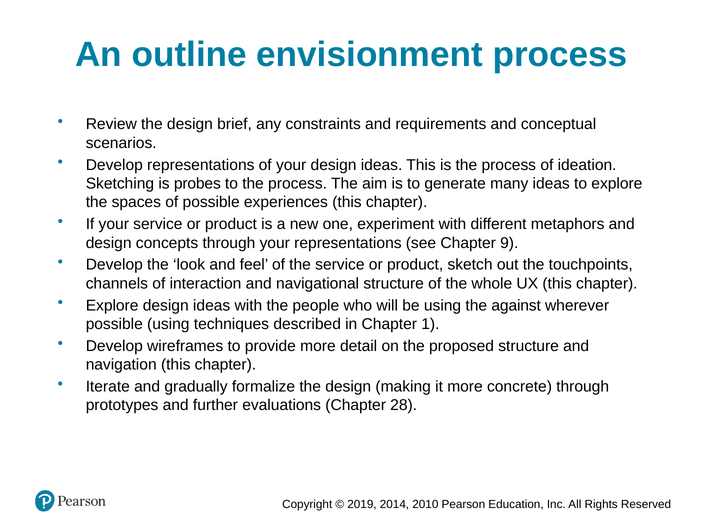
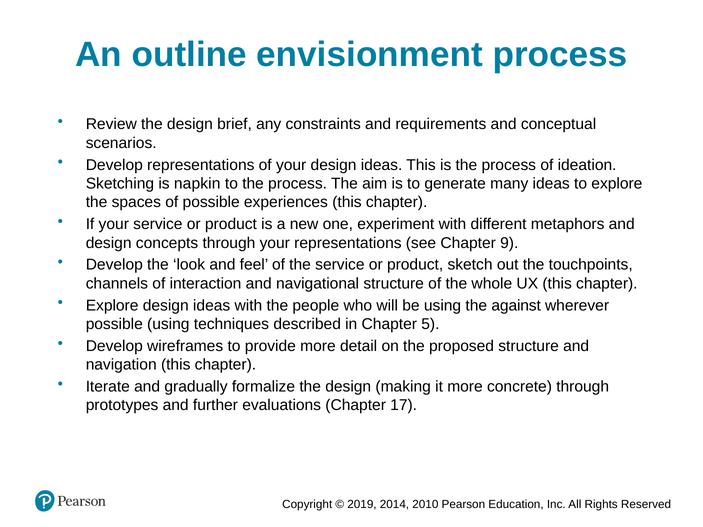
probes: probes -> napkin (197, 184)
1: 1 -> 5 (430, 324)
28: 28 -> 17 (404, 405)
